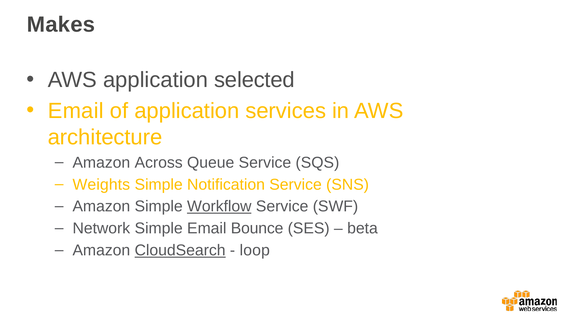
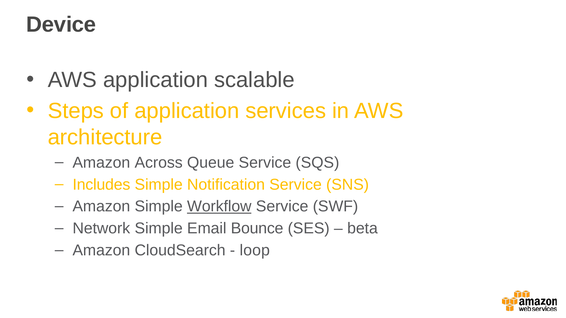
Makes: Makes -> Device (61, 25)
selected: selected -> scalable (254, 80)
Email: Email -> Steps (76, 111)
Weights: Weights -> Includes (101, 185)
CloudSearch underline: present -> none (180, 251)
